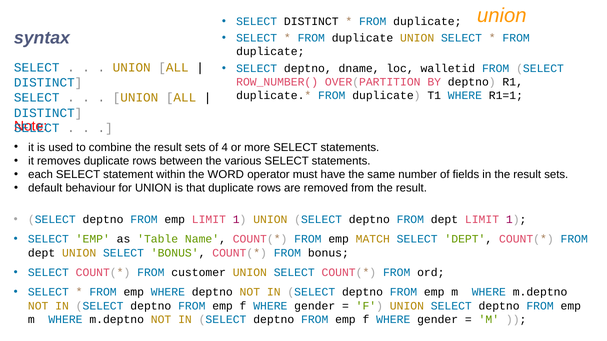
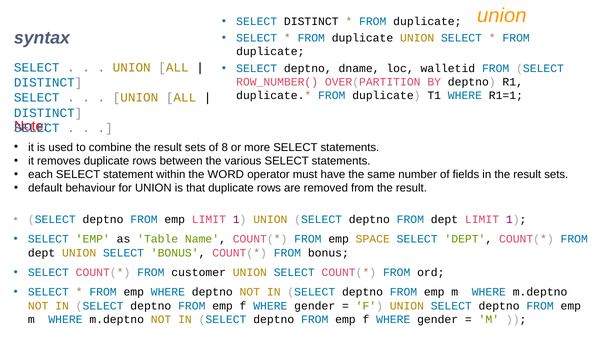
4: 4 -> 8 (225, 147)
MATCH: MATCH -> SPACE (373, 239)
